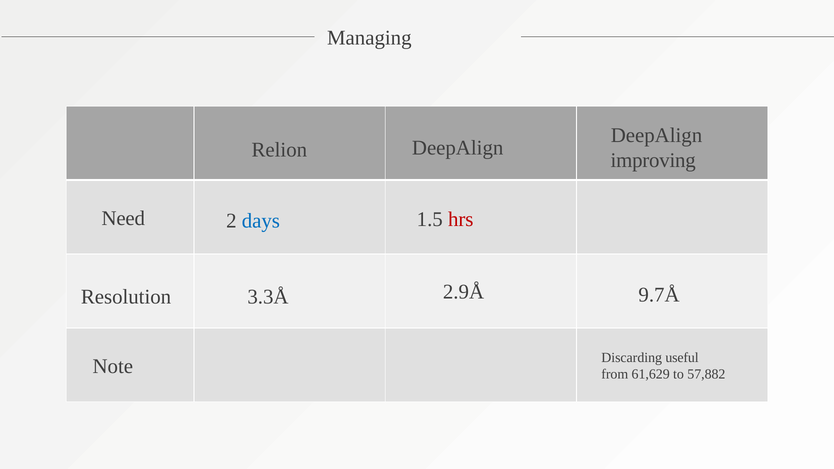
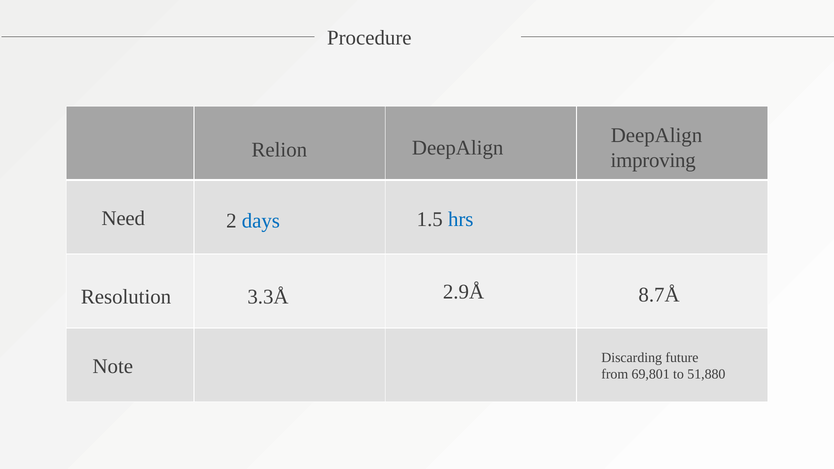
Managing: Managing -> Procedure (369, 38)
hrs colour: red -> blue (461, 219)
9.7Å: 9.7Å -> 8.7Å (659, 295)
useful: useful -> future (682, 358)
61,629: 61,629 -> 69,801 (651, 374)
57,882: 57,882 -> 51,880 (706, 374)
